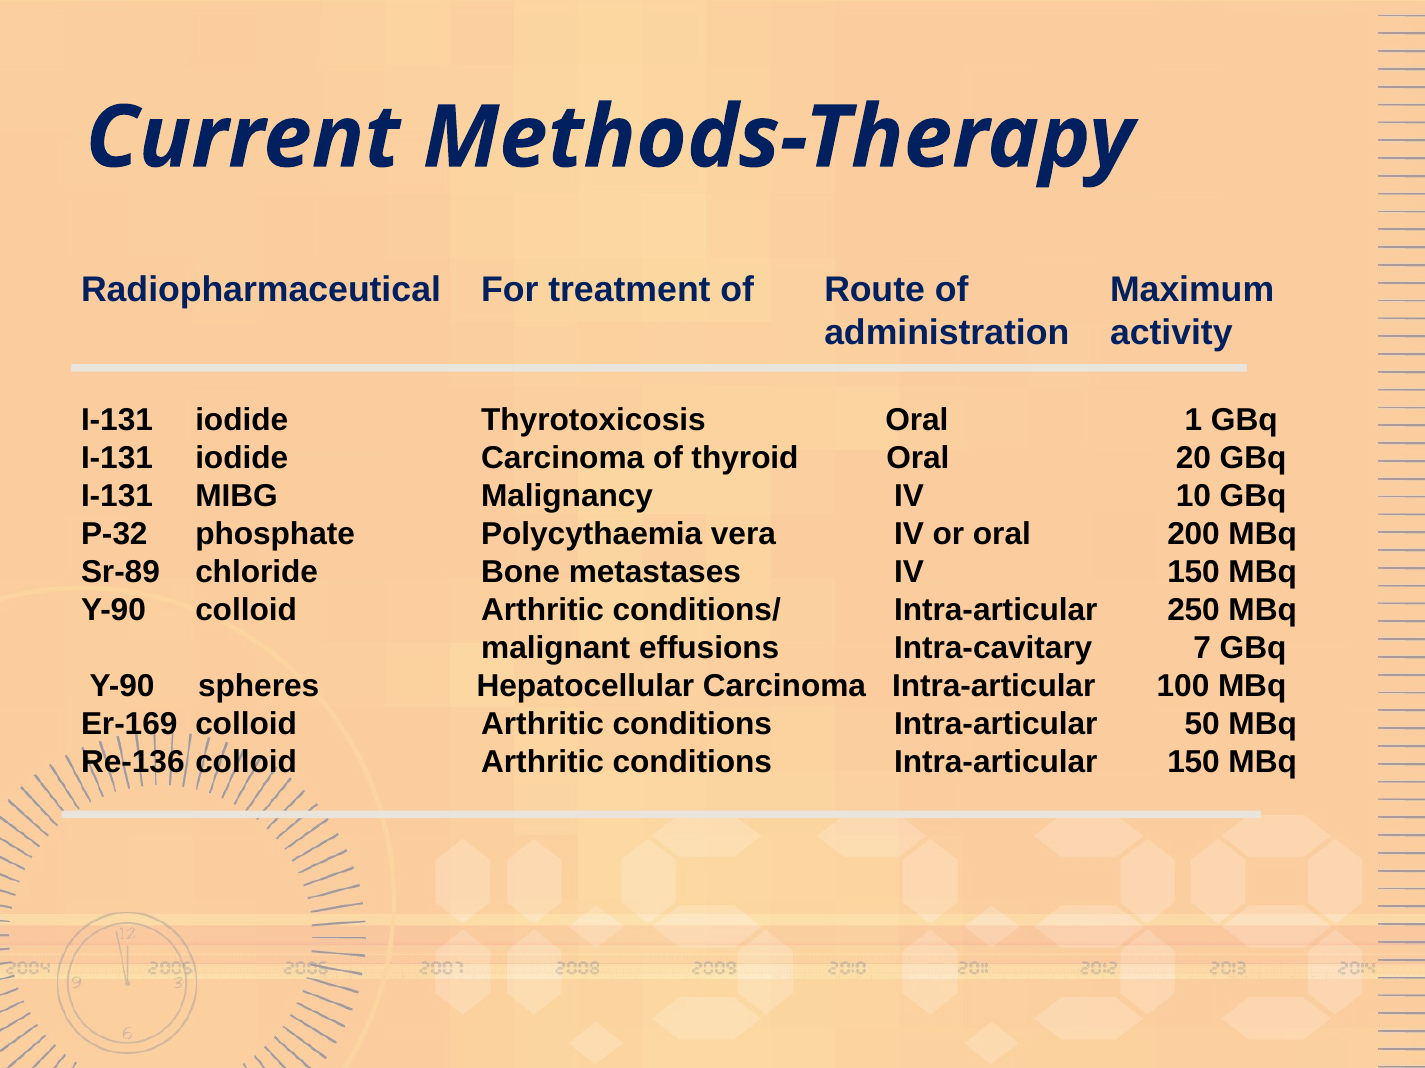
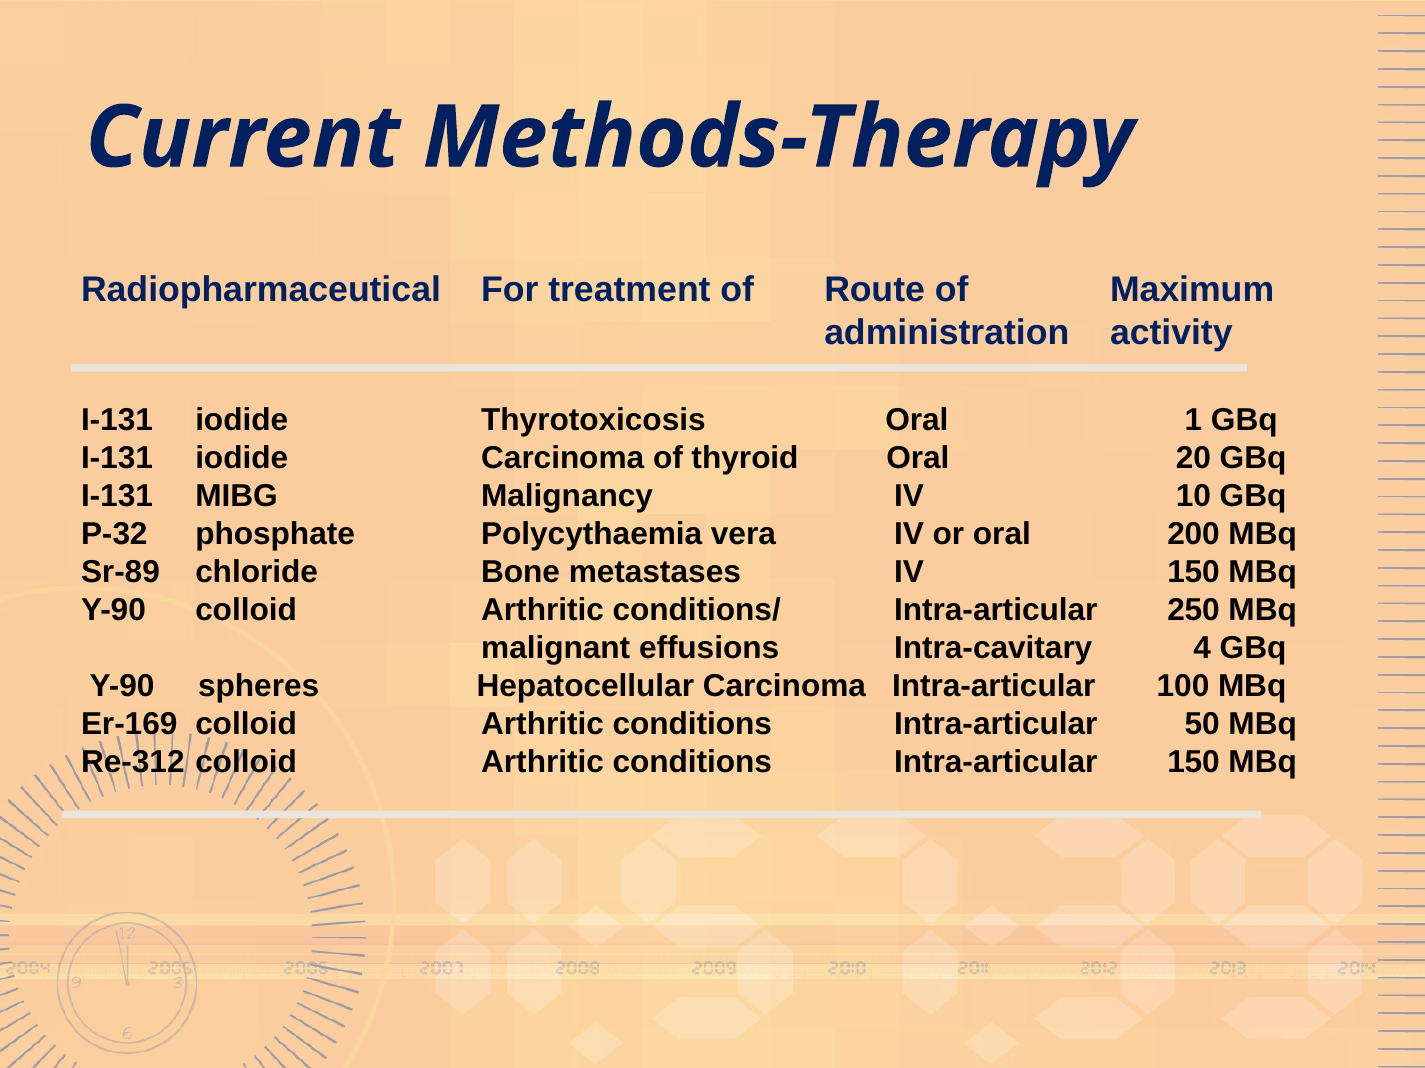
7: 7 -> 4 (1202, 648)
Re-136: Re-136 -> Re-312 (133, 762)
